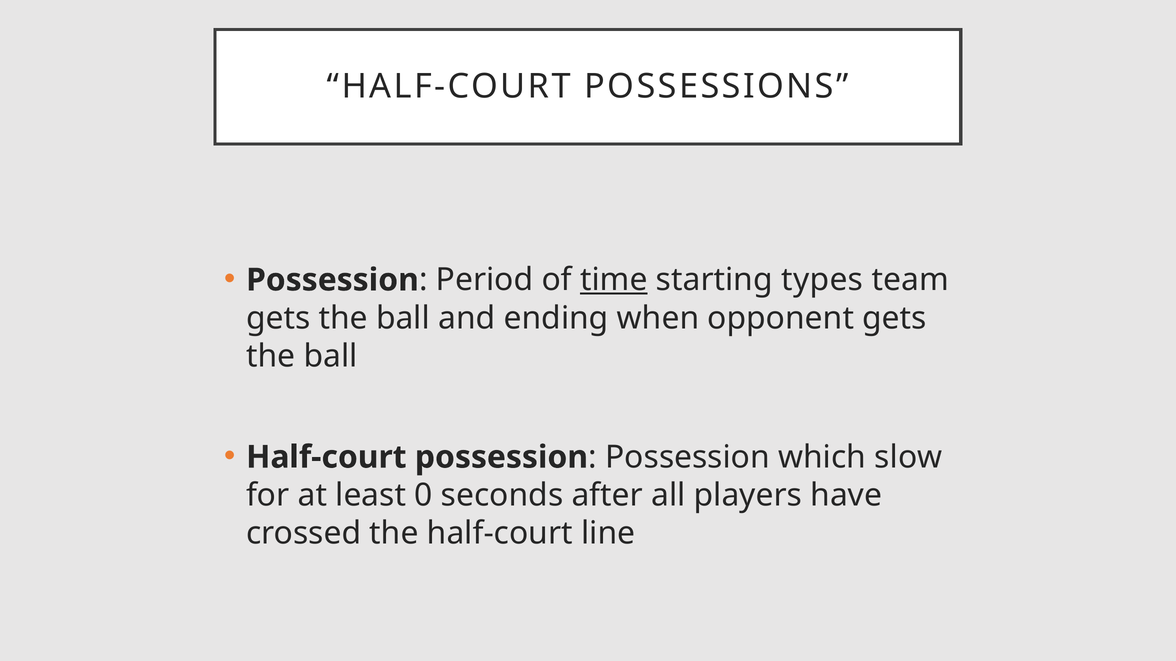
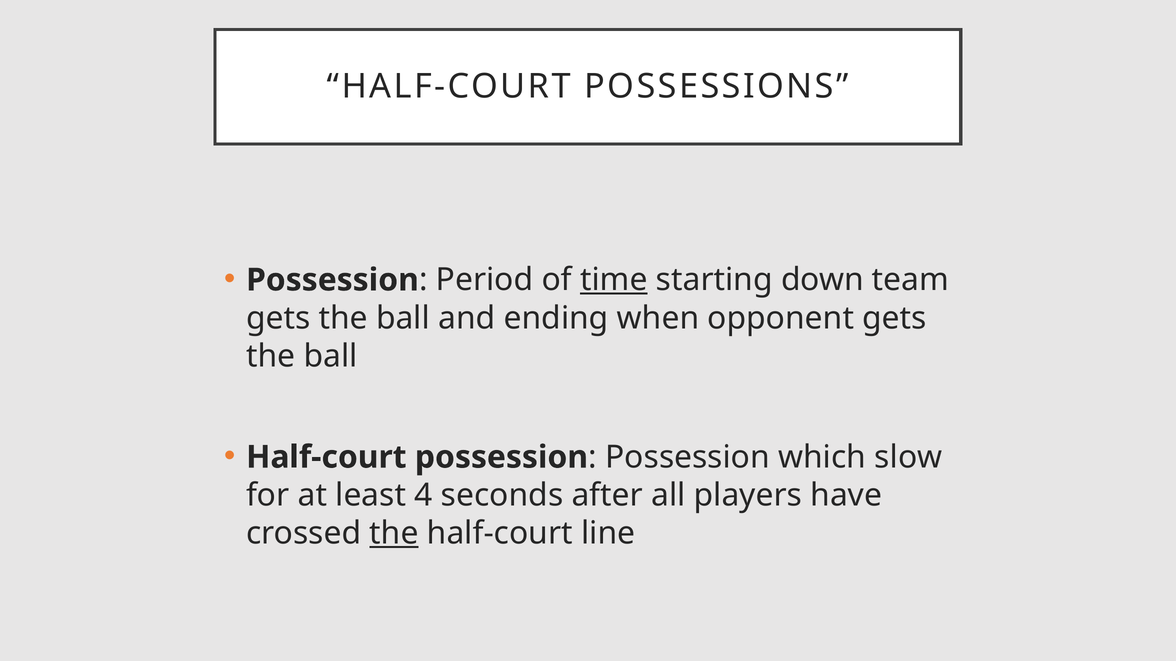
types: types -> down (822, 280)
0: 0 -> 4 (424, 496)
the underline: none -> present (394, 534)
